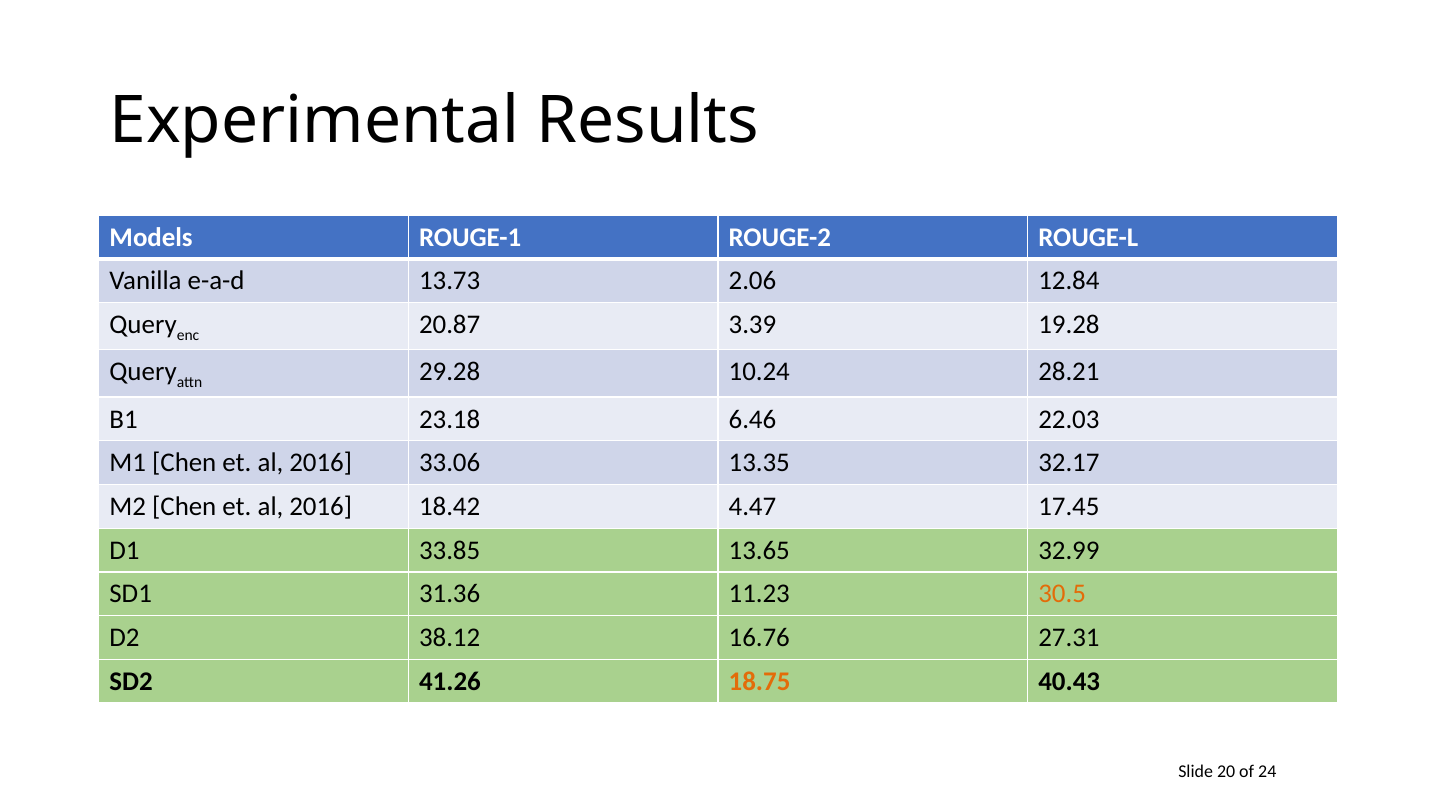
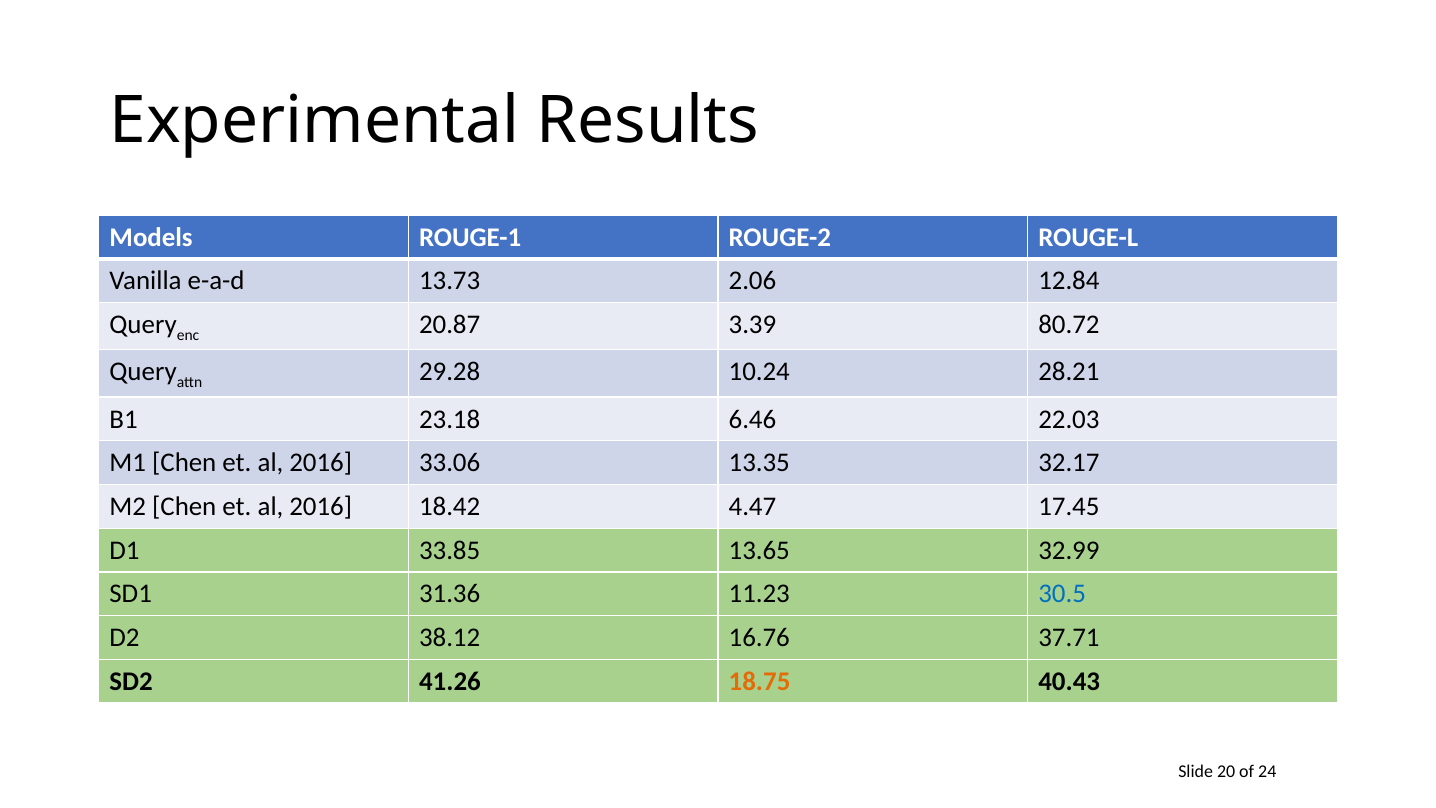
19.28: 19.28 -> 80.72 (1069, 325)
30.5 colour: orange -> blue (1062, 594)
27.31: 27.31 -> 37.71 (1069, 638)
